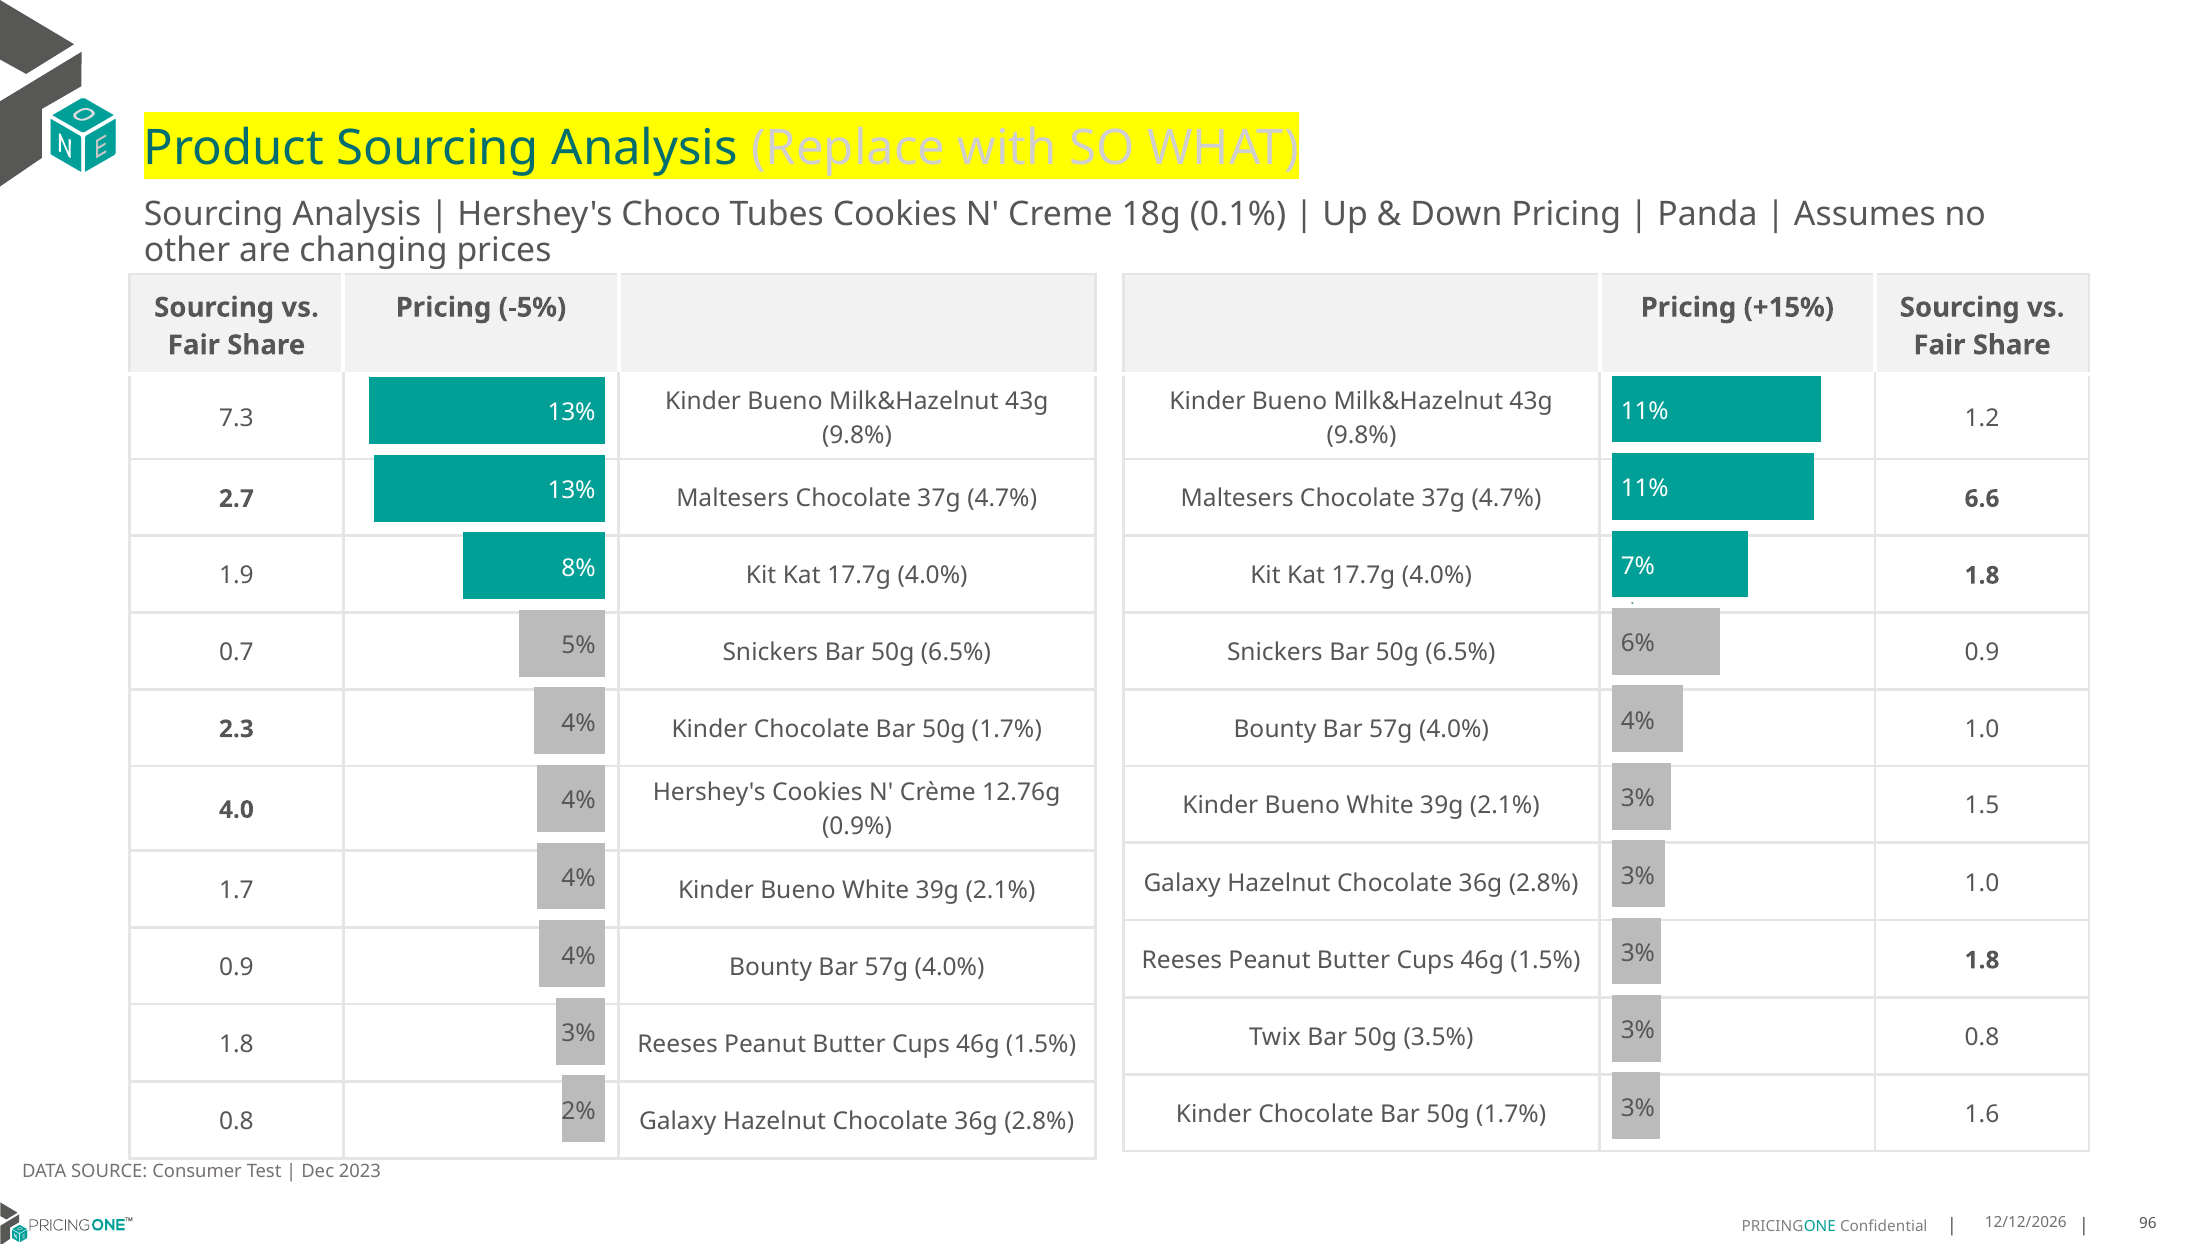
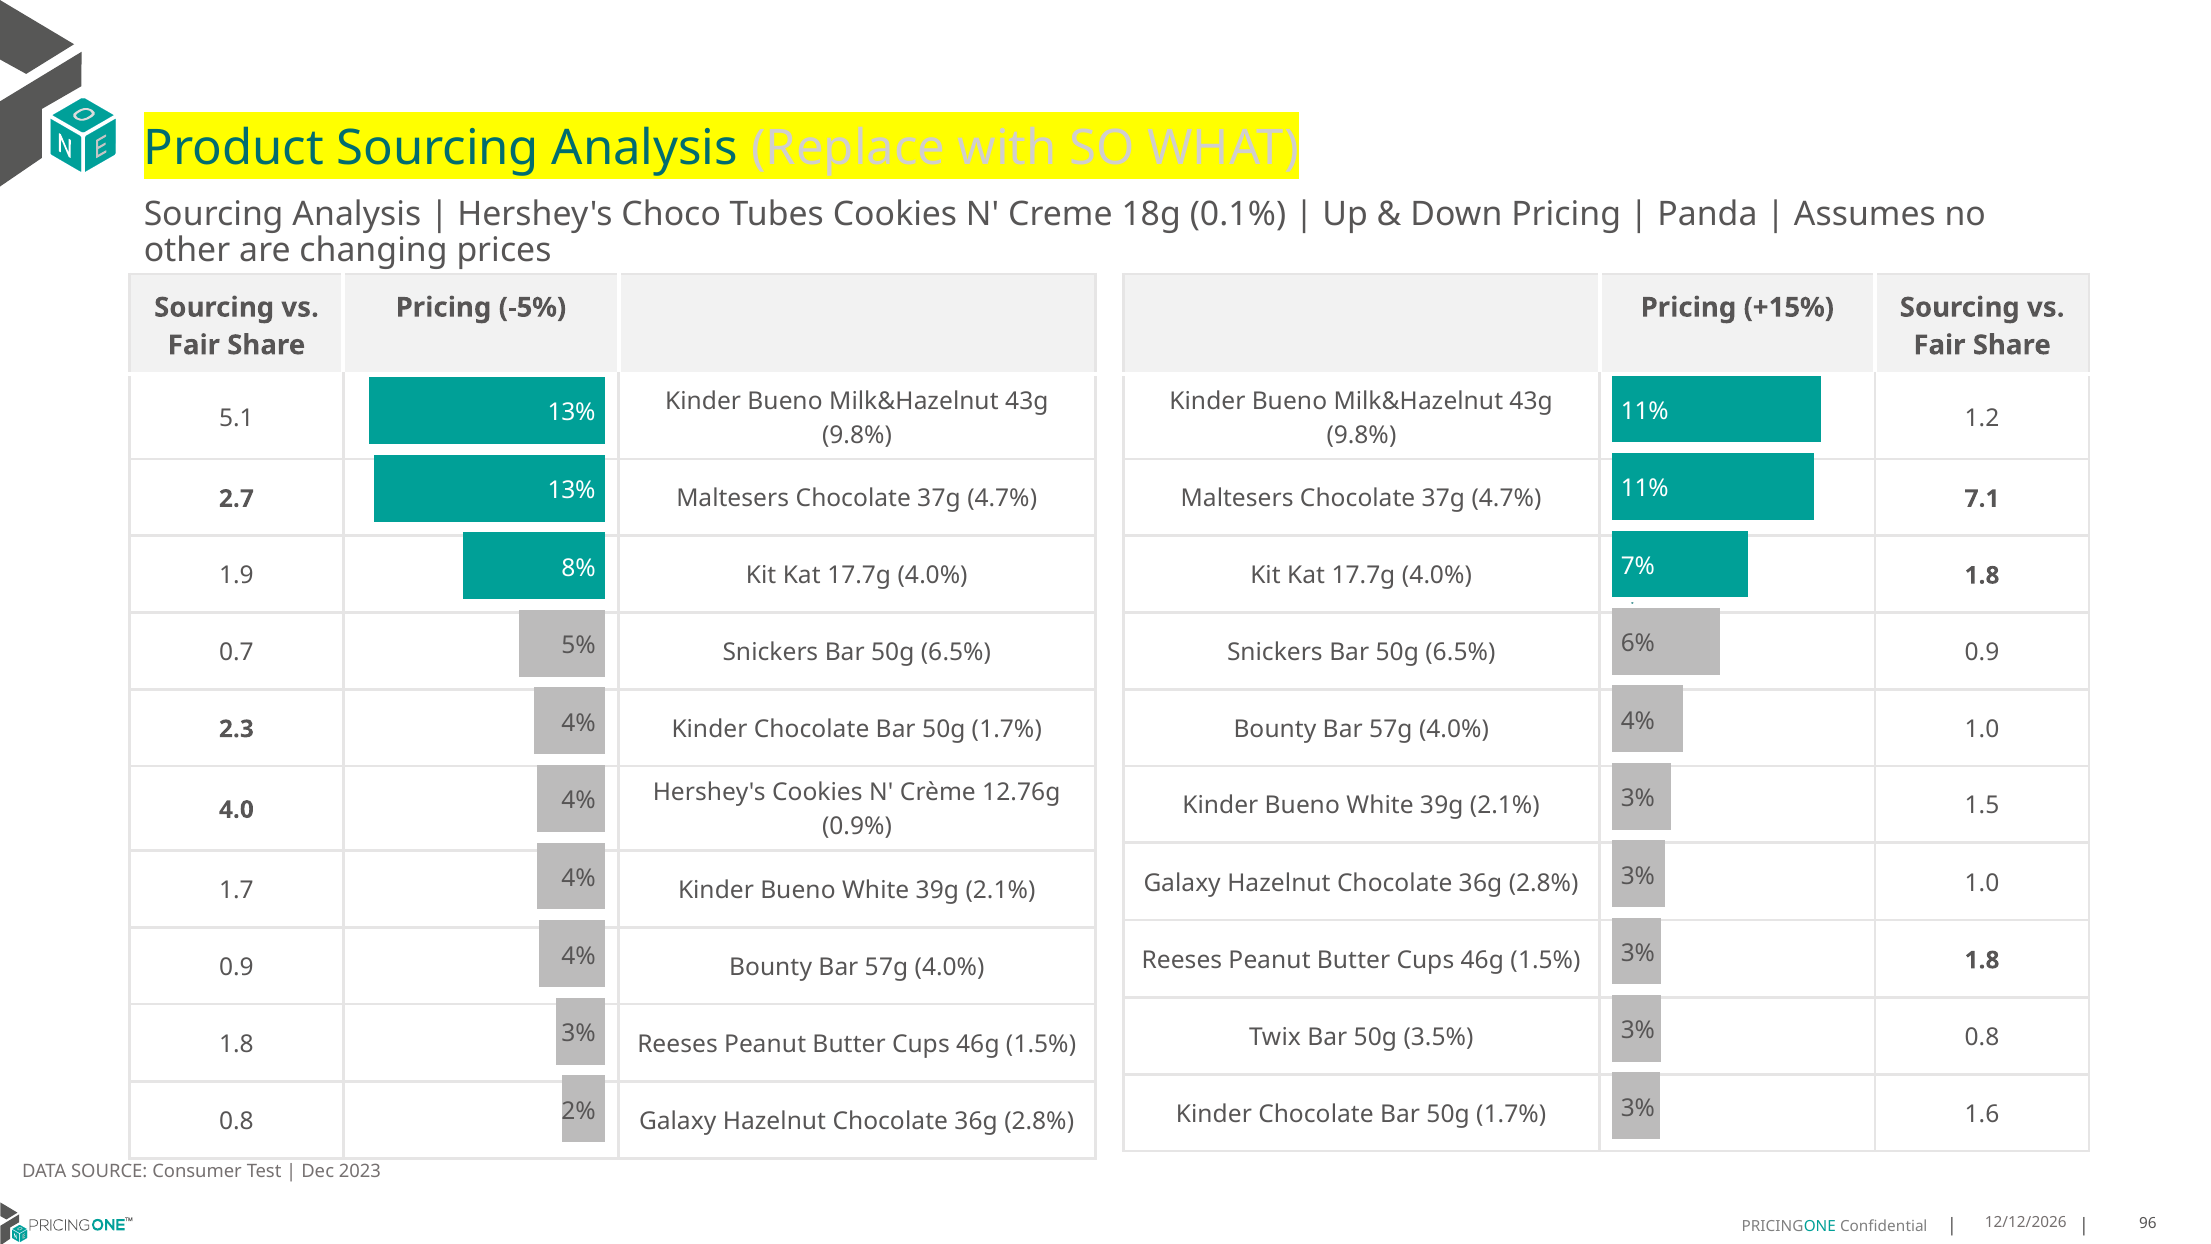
7.3: 7.3 -> 5.1 (236, 418)
6.6: 6.6 -> 7.1 (1982, 499)
